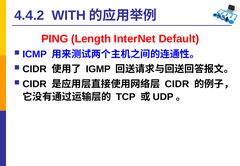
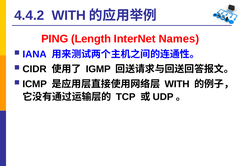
Default: Default -> Names (179, 39)
ICMP: ICMP -> IANA (35, 54)
CIDR: CIDR -> ICMP (35, 84)
CIDR: CIDR -> WITH (177, 84)
